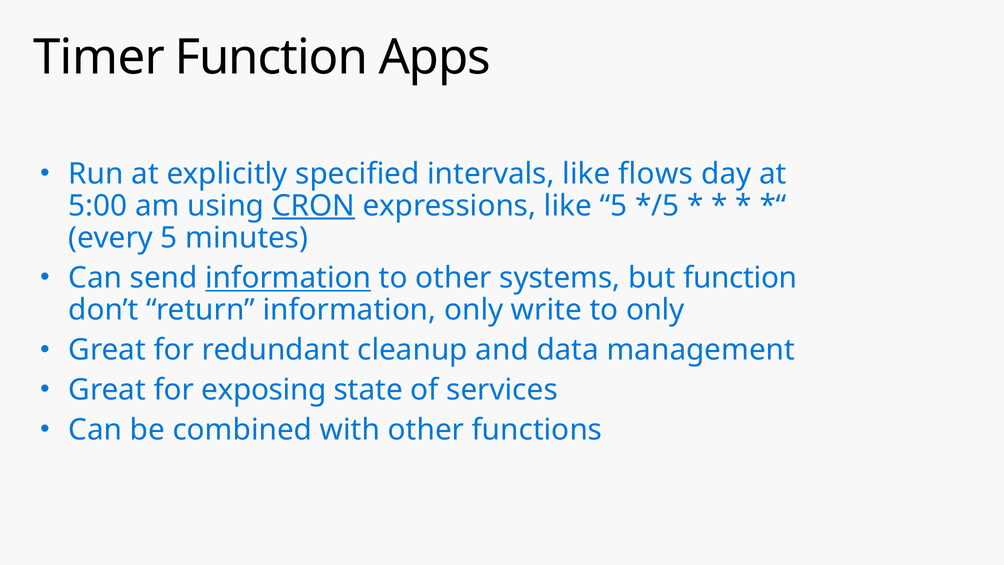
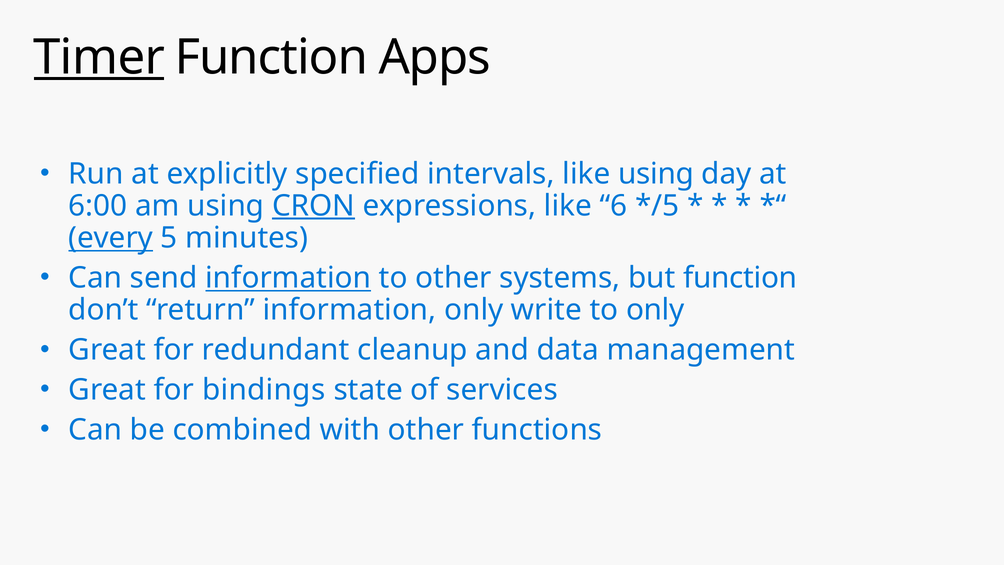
Timer underline: none -> present (99, 57)
like flows: flows -> using (656, 174)
5:00: 5:00 -> 6:00 (98, 206)
like 5: 5 -> 6 (614, 206)
every underline: none -> present (111, 238)
exposing: exposing -> bindings (264, 390)
